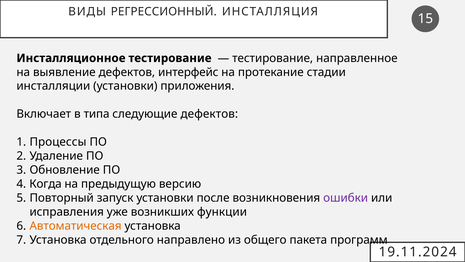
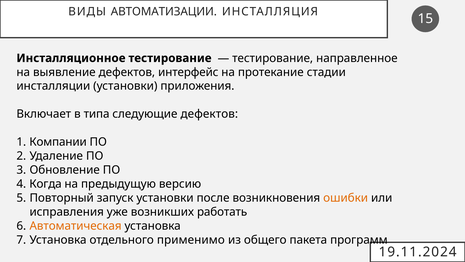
РЕГРЕССИОННЫЙ: РЕГРЕССИОННЫЙ -> АВТОМАТИЗАЦИИ (164, 12)
Процессы: Процессы -> Компании (58, 142)
ошибки colour: purple -> orange (346, 198)
функции: функции -> работать (222, 212)
направлено: направлено -> применимо (191, 239)
